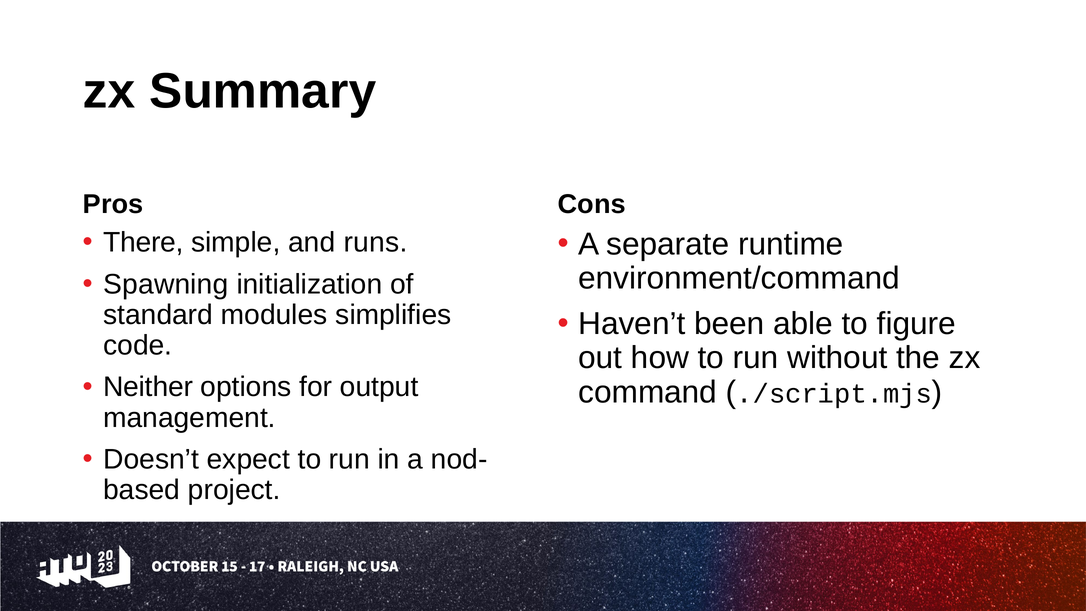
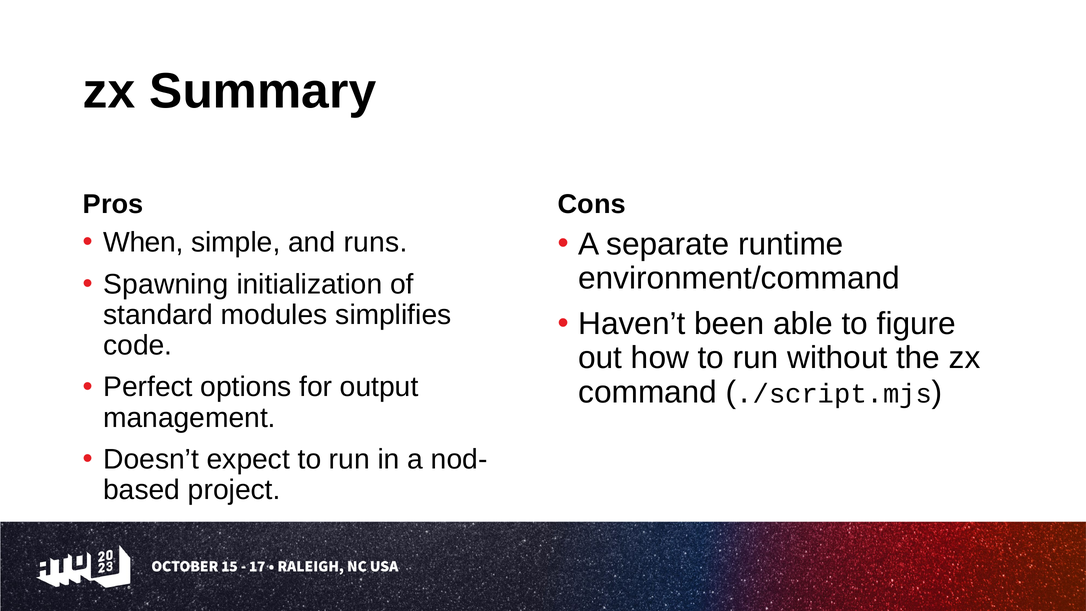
There: There -> When (143, 242)
Neither: Neither -> Perfect (148, 387)
